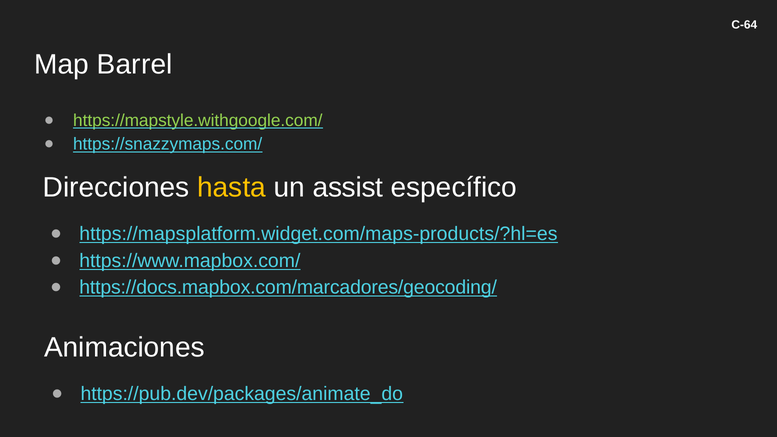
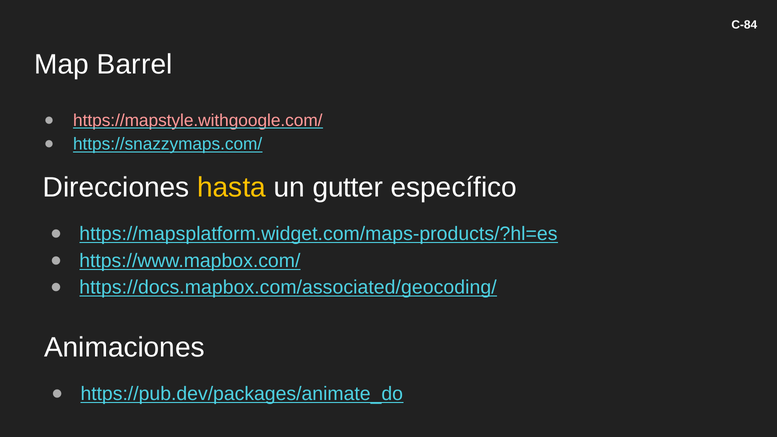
C-64: C-64 -> C-84 (744, 25)
https://mapstyle.withgoogle.com/ colour: light green -> pink (198, 120)
assist: assist -> gutter (348, 188)
https://docs.mapbox.com/marcadores/geocoding/: https://docs.mapbox.com/marcadores/geocoding/ -> https://docs.mapbox.com/associated/geocoding/ (288, 288)
